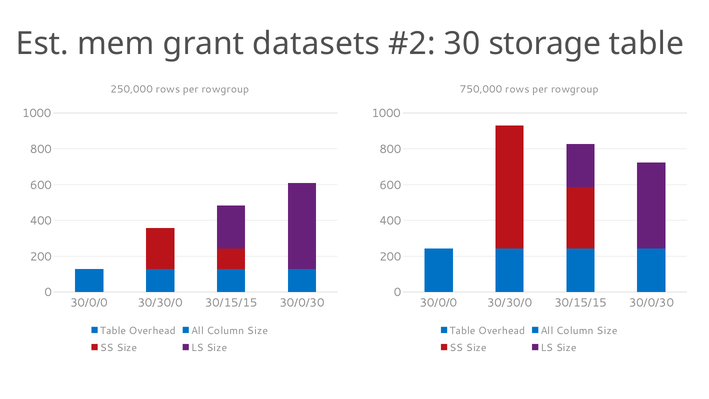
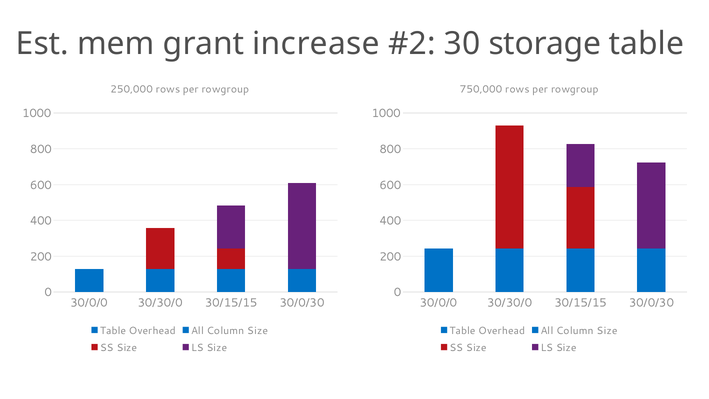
datasets: datasets -> increase (316, 44)
